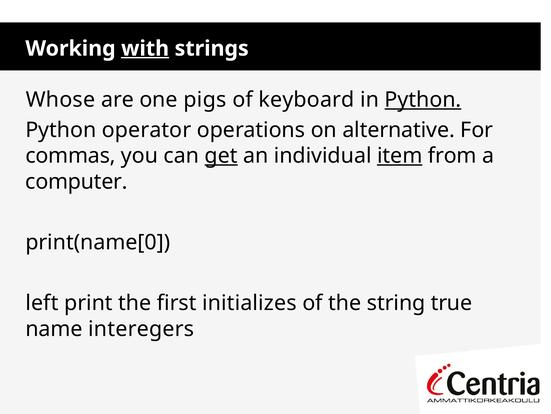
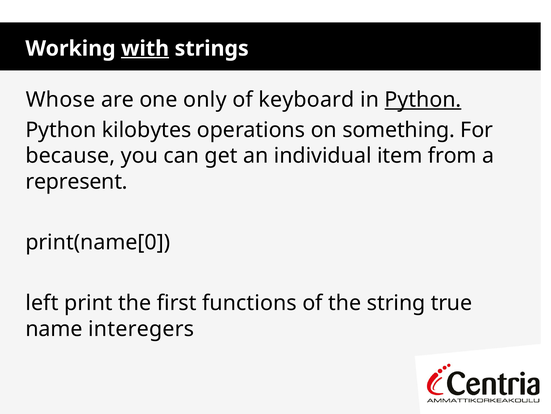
pigs: pigs -> only (205, 100)
operator: operator -> kilobytes (147, 130)
alternative: alternative -> something (399, 130)
commas: commas -> because (70, 156)
get underline: present -> none (221, 156)
item underline: present -> none (400, 156)
computer: computer -> represent (76, 181)
initializes: initializes -> functions (249, 303)
